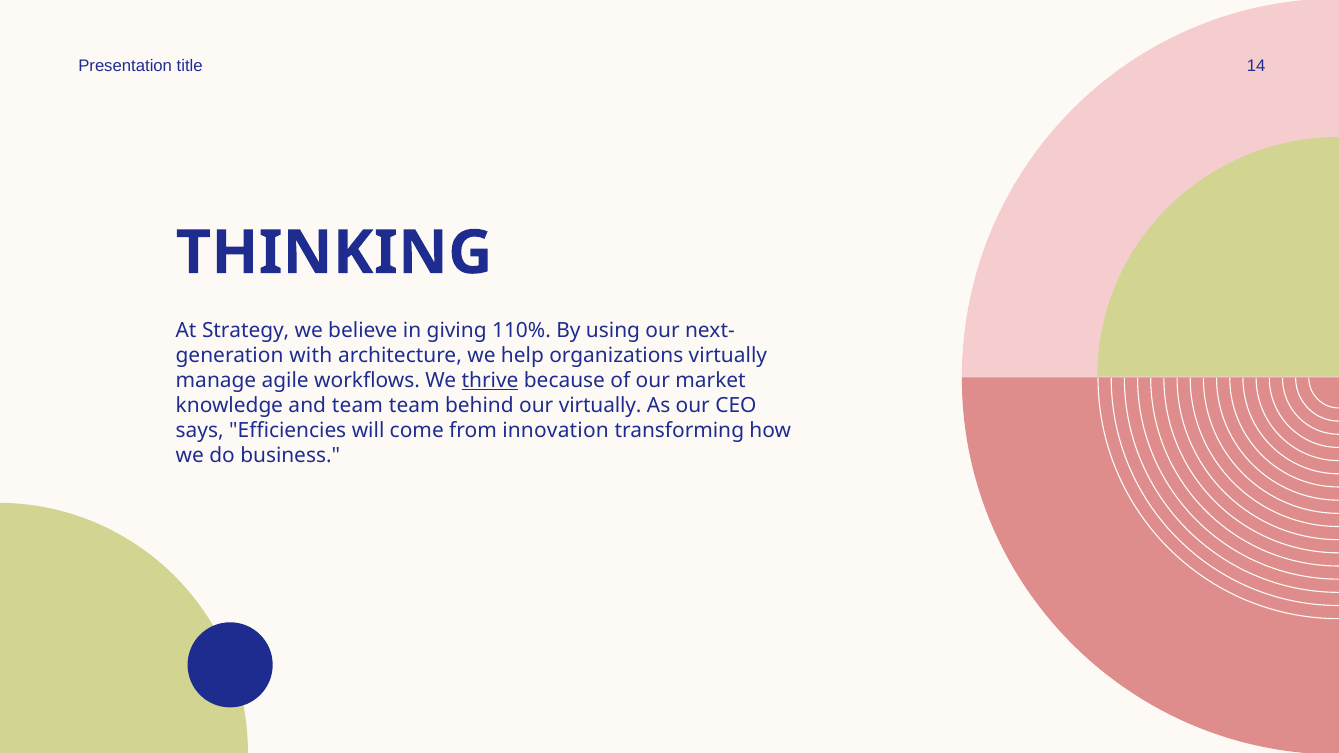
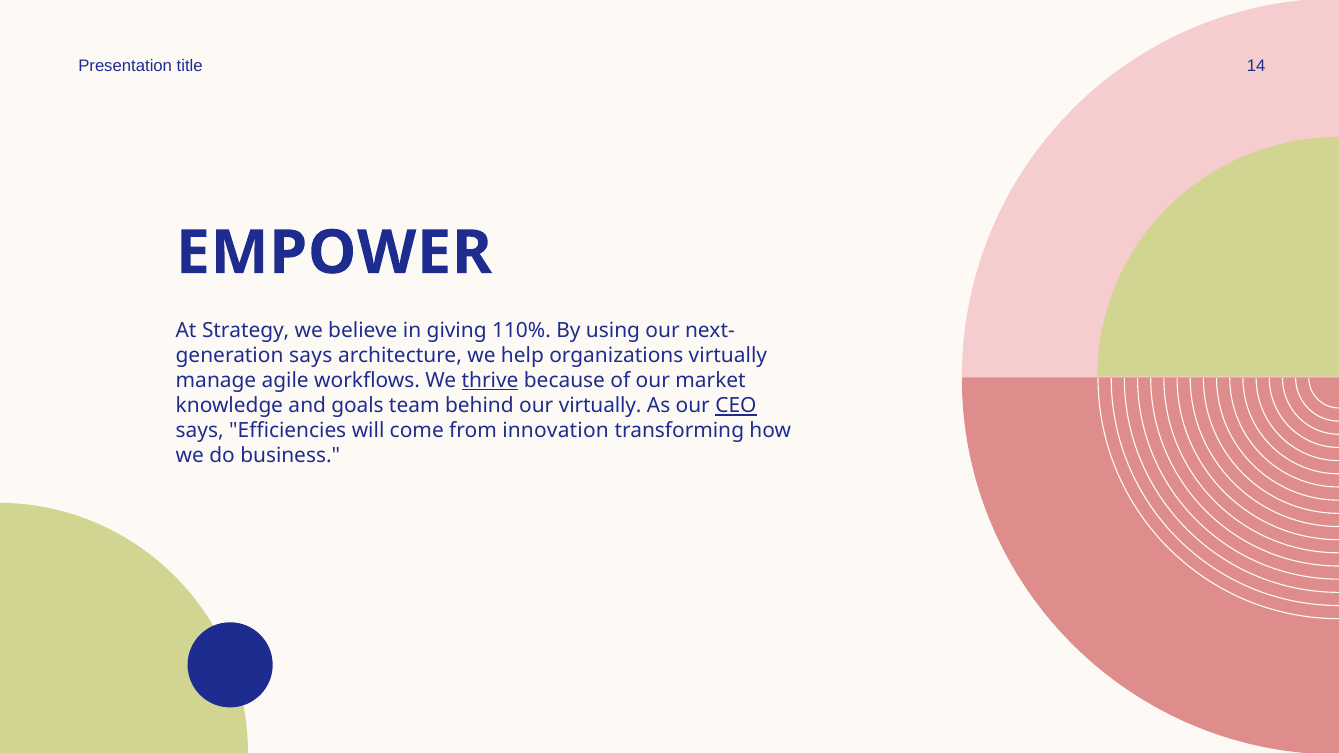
THINKING: THINKING -> EMPOWER (334, 253)
with: with -> says (311, 356)
and team: team -> goals (358, 406)
CEO underline: none -> present (736, 406)
